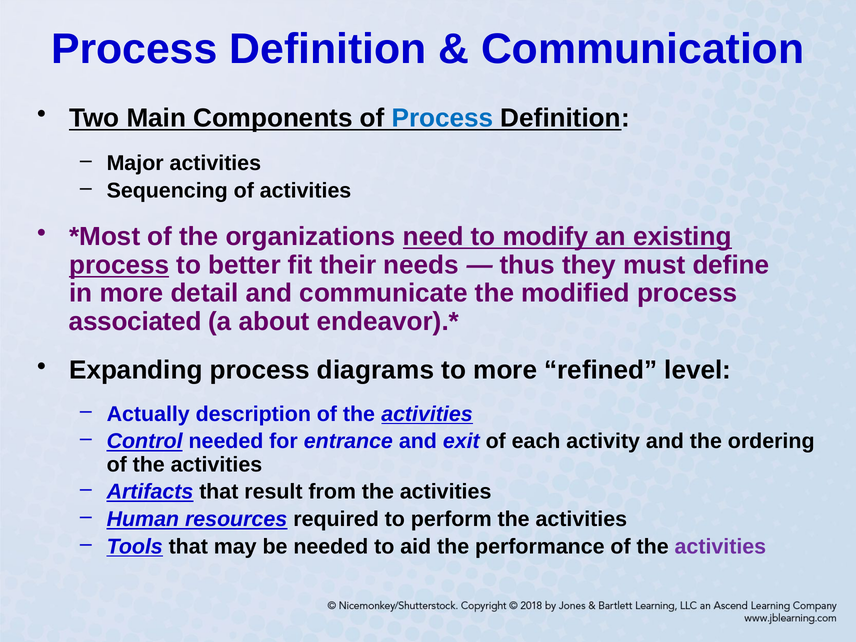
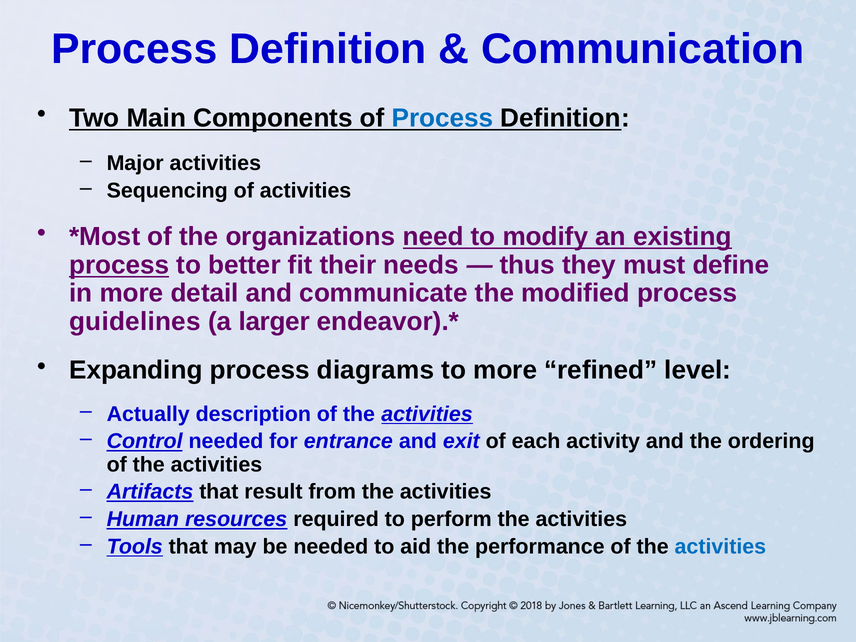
associated: associated -> guidelines (135, 322)
about: about -> larger (274, 322)
activities colour: purple -> blue (720, 547)
